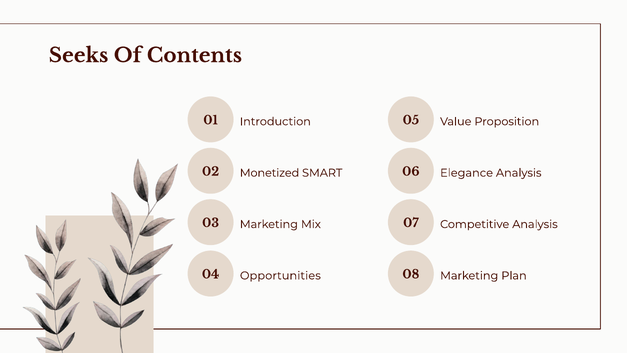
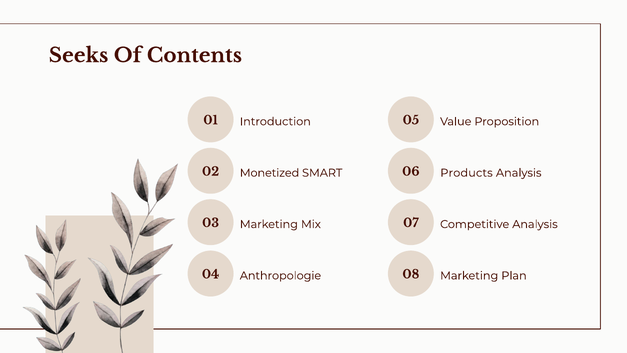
Elegance: Elegance -> Products (467, 173)
Opportunities: Opportunities -> Anthropologie (280, 275)
